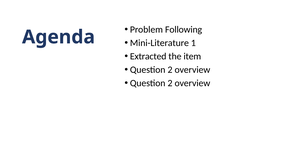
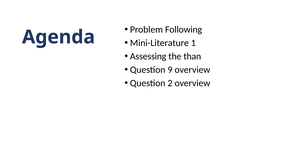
Extracted: Extracted -> Assessing (148, 56)
item: item -> than (192, 56)
2: 2 -> 9 (170, 70)
